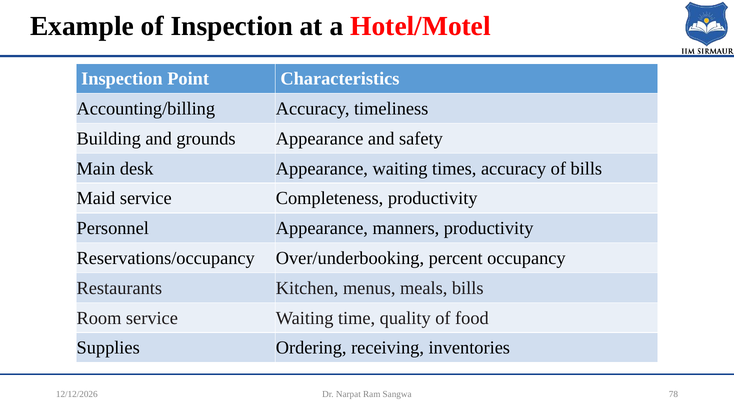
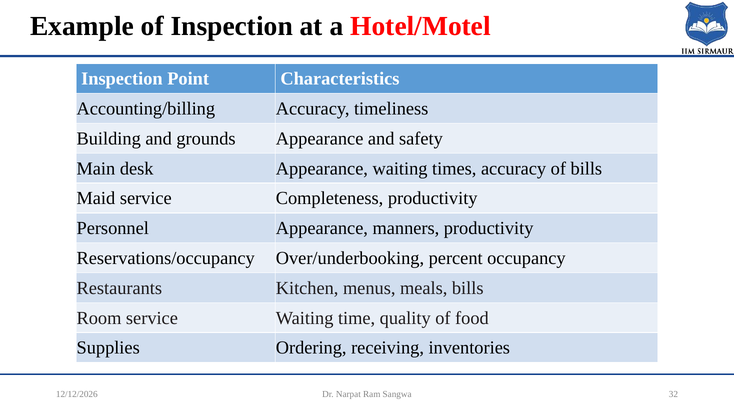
78: 78 -> 32 (673, 394)
